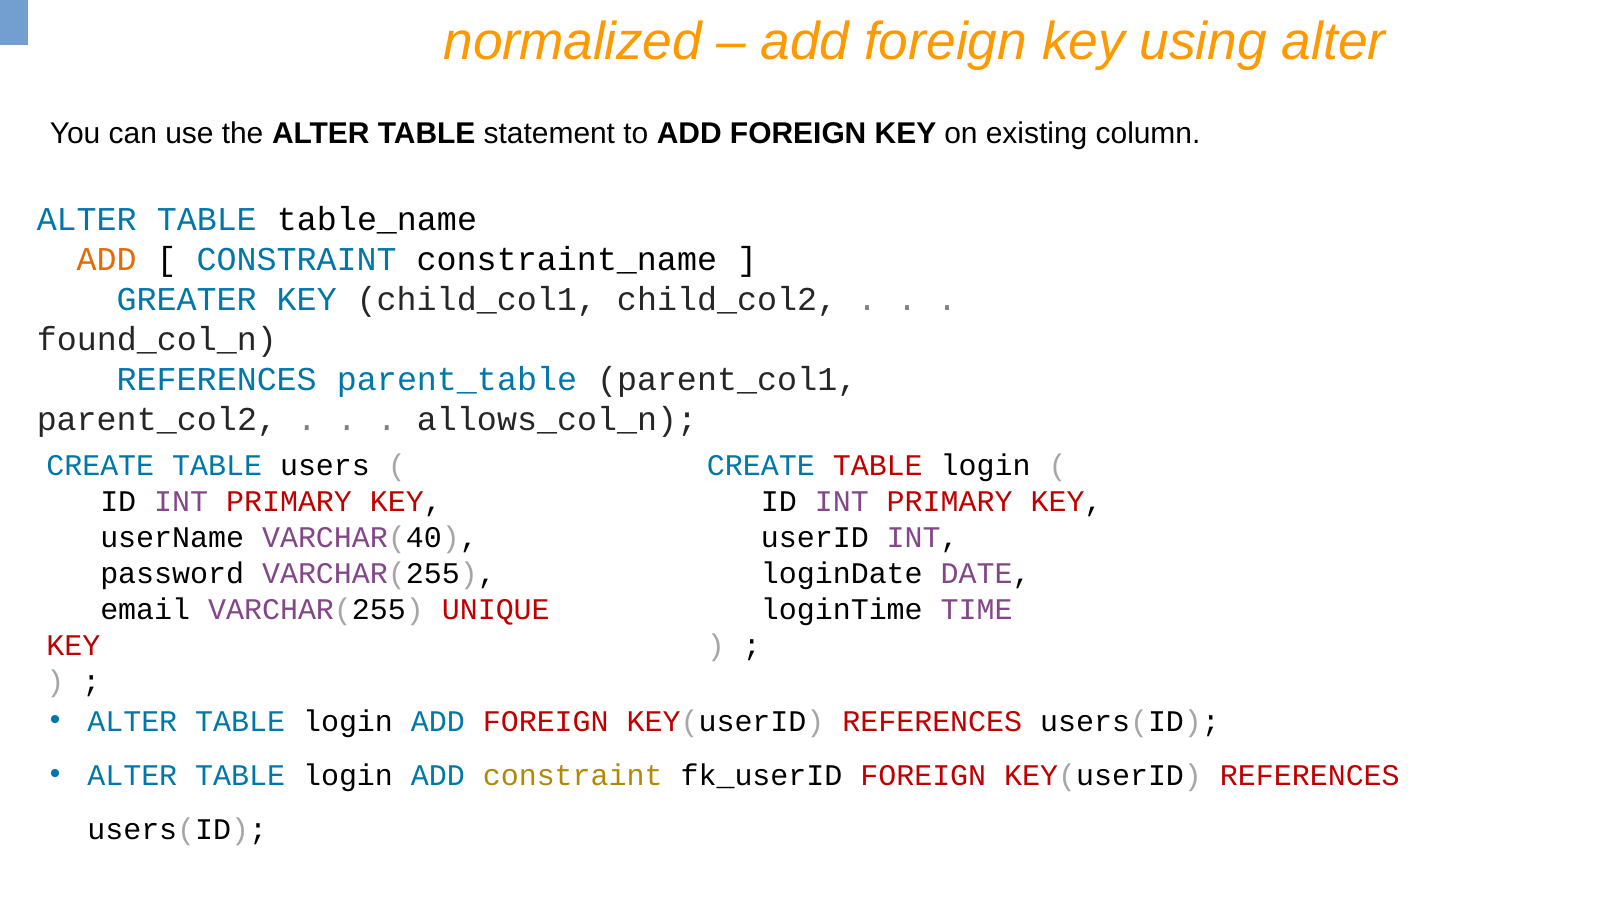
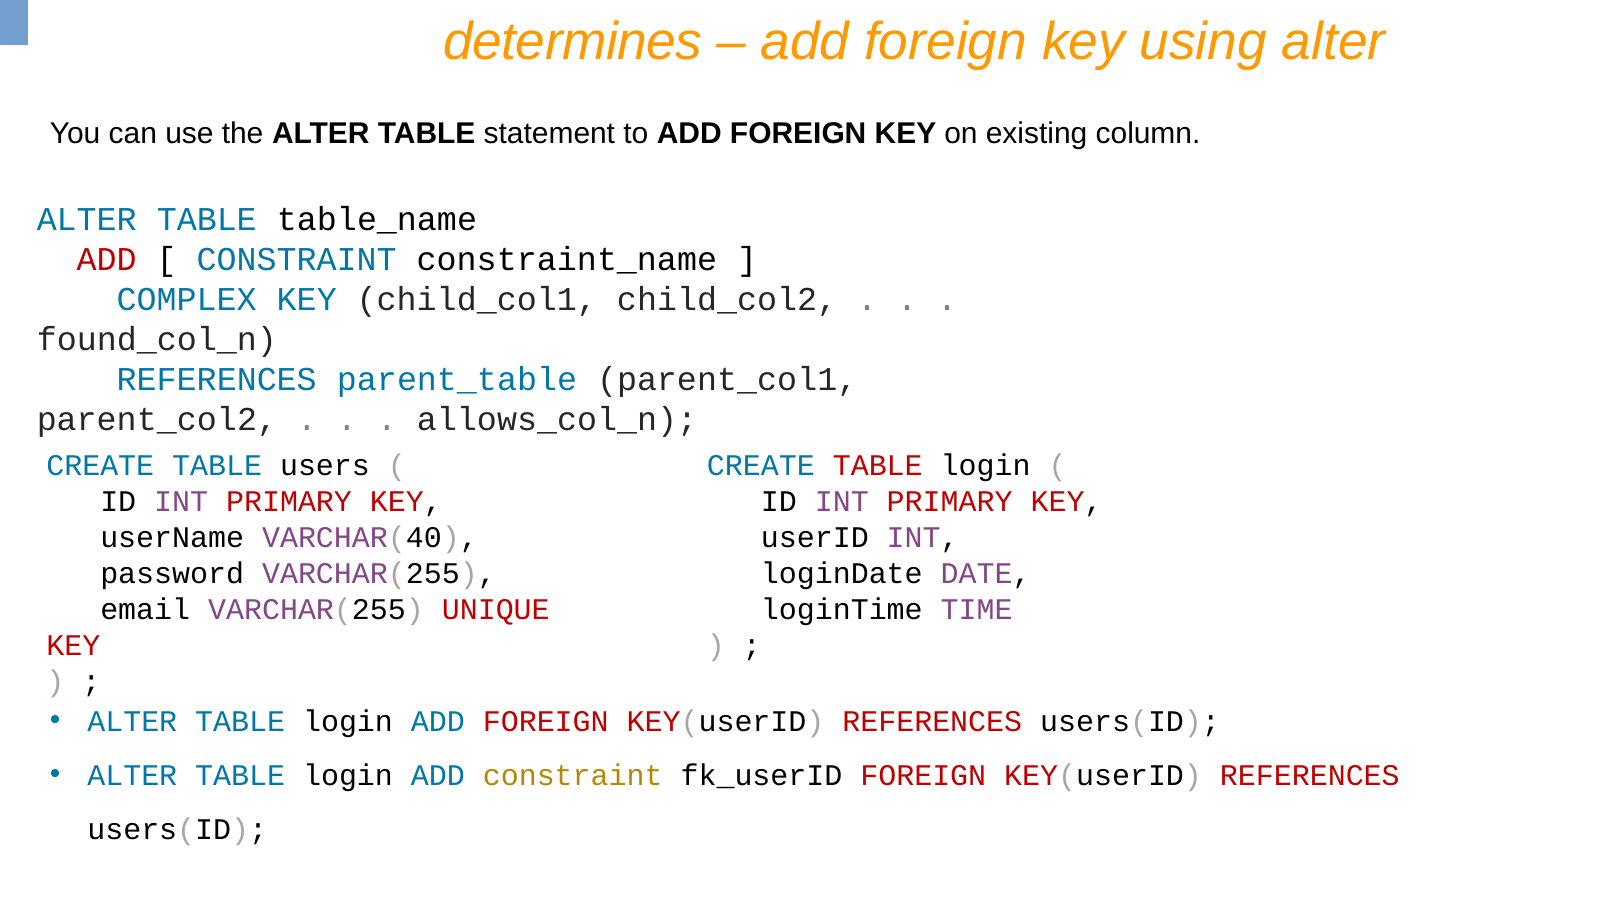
normalized: normalized -> determines (573, 42)
ADD colour: orange -> red (107, 259)
GREATER: GREATER -> COMPLEX (187, 299)
